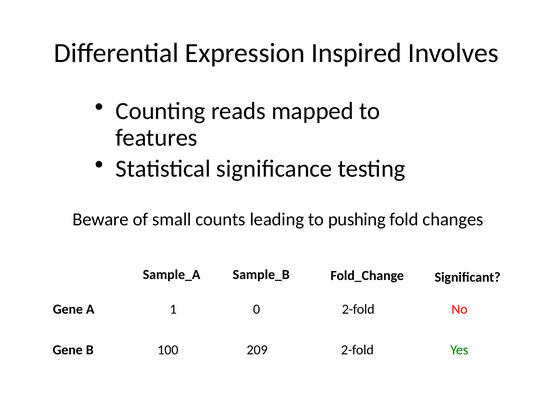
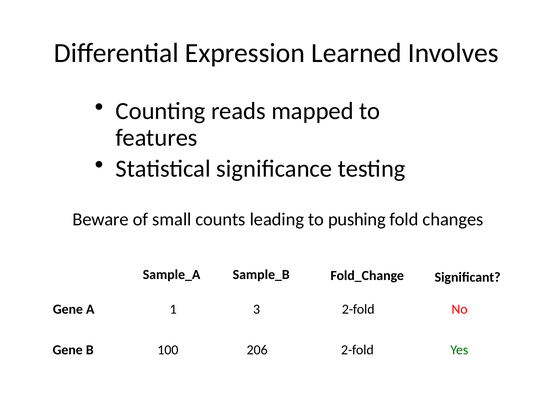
Inspired: Inspired -> Learned (356, 53)
0: 0 -> 3 (257, 309)
209: 209 -> 206 (257, 350)
